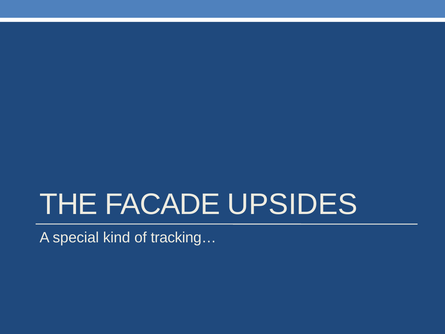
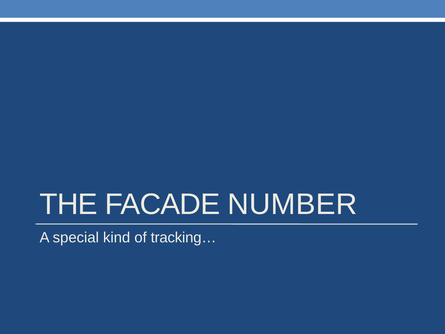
UPSIDES: UPSIDES -> NUMBER (292, 204)
